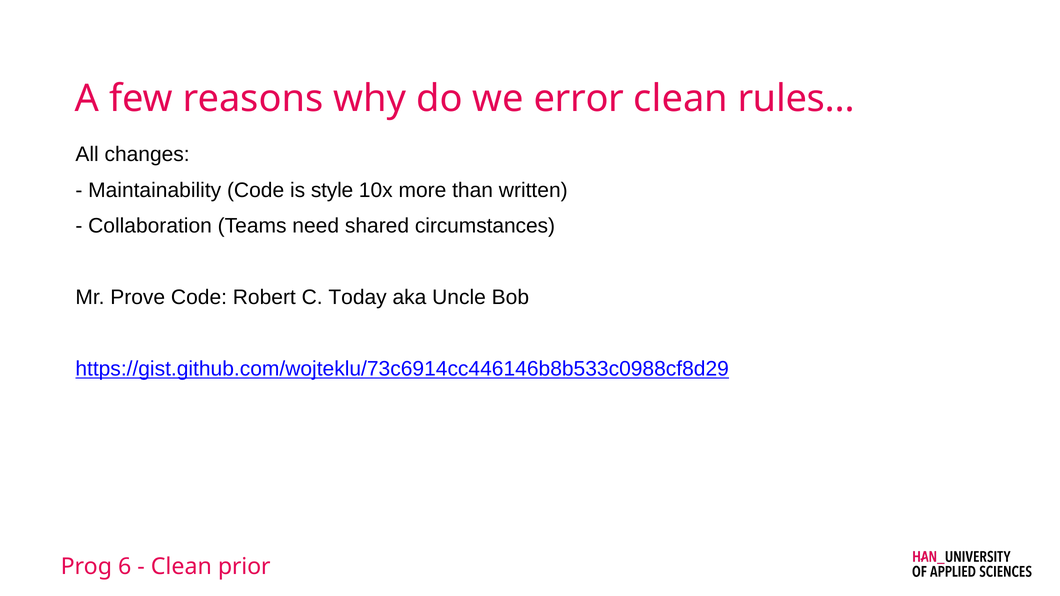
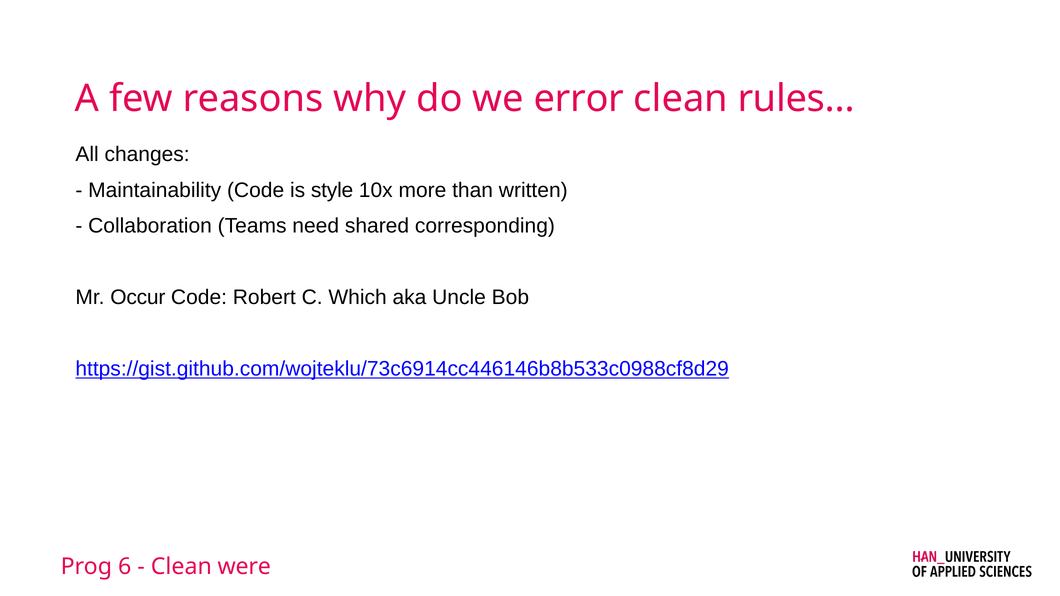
circumstances: circumstances -> corresponding (485, 226)
Prove: Prove -> Occur (138, 297)
Today: Today -> Which (358, 297)
prior: prior -> were (244, 567)
